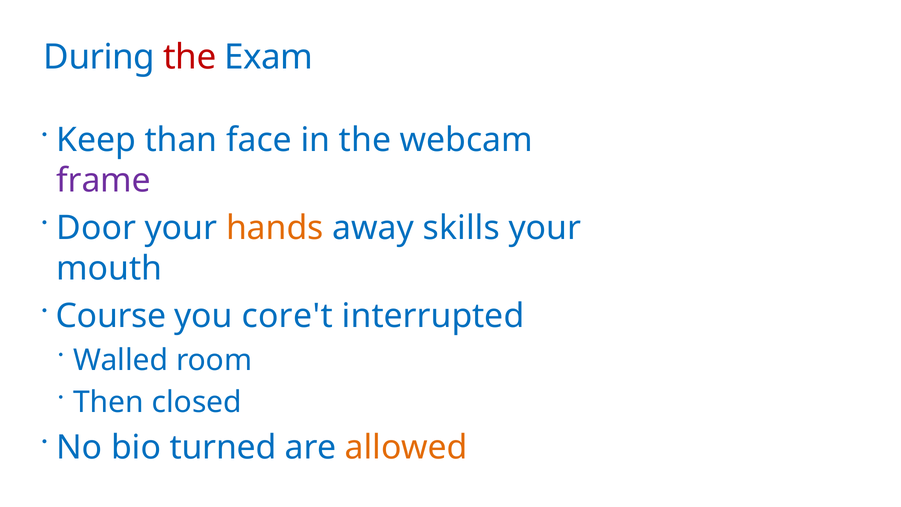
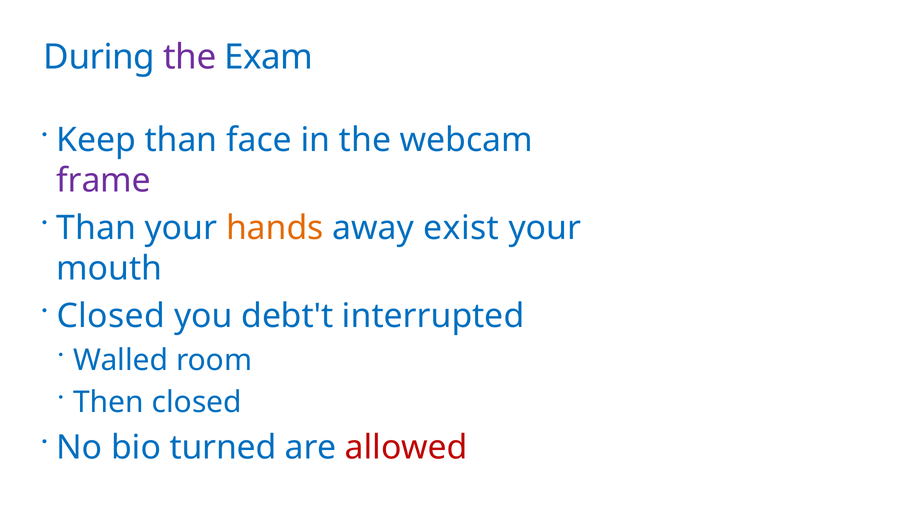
the colour: red -> purple (190, 57)
Door: Door -> Than (96, 228)
skills: skills -> exist (461, 228)
Course: Course -> Closed (111, 316)
core't: core't -> debt't (287, 316)
allowed colour: orange -> red (406, 447)
